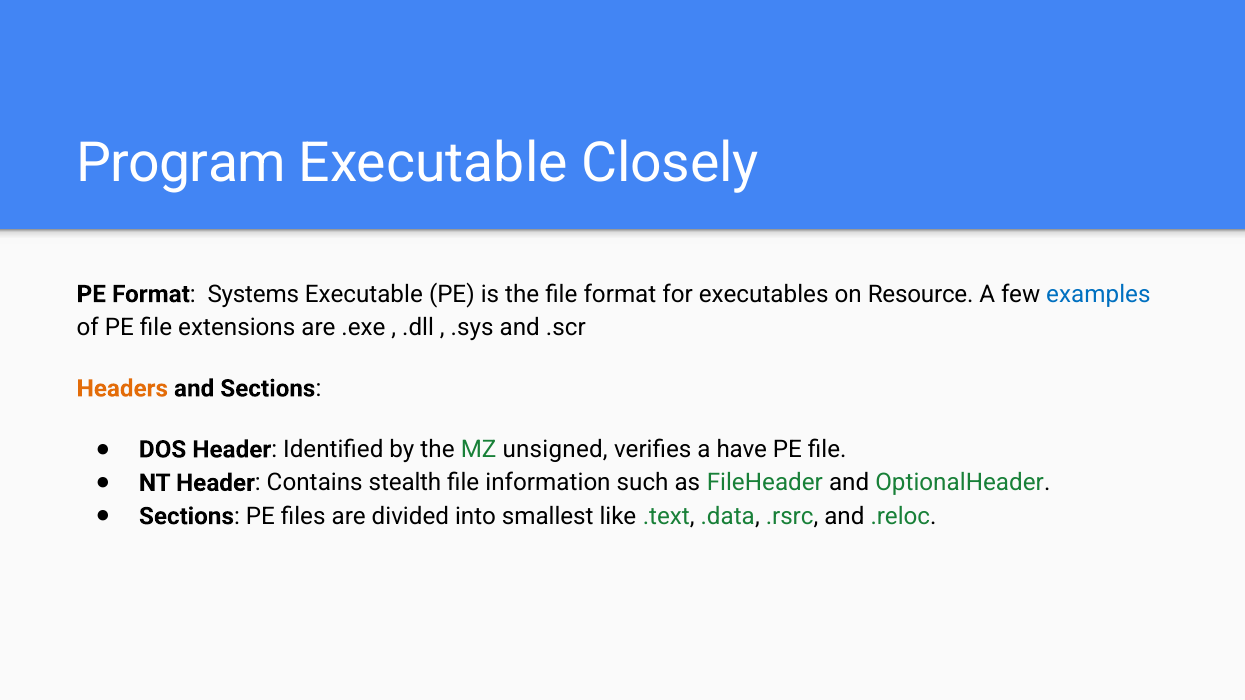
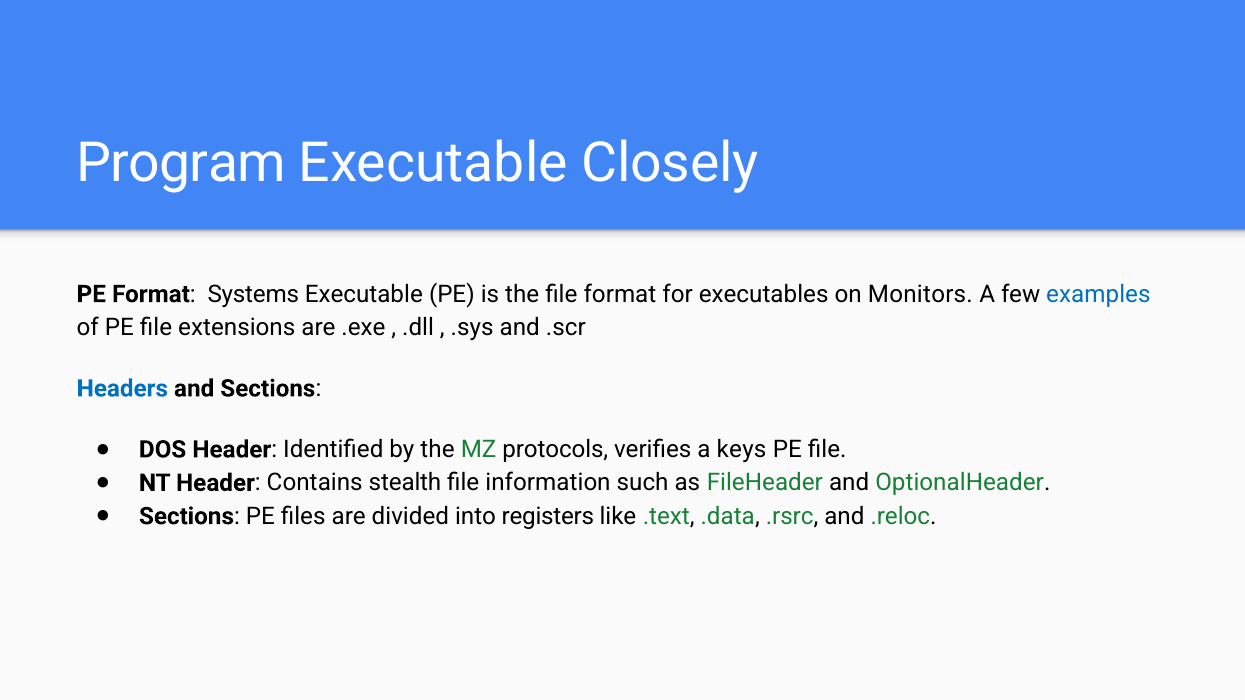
Resource: Resource -> Monitors (920, 294)
Headers colour: orange -> blue (122, 389)
unsigned: unsigned -> protocols (555, 450)
have: have -> keys (742, 450)
smallest: smallest -> registers (548, 516)
